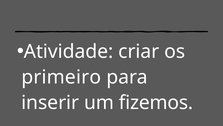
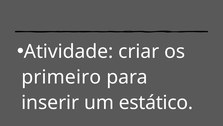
fizemos: fizemos -> estático (156, 102)
